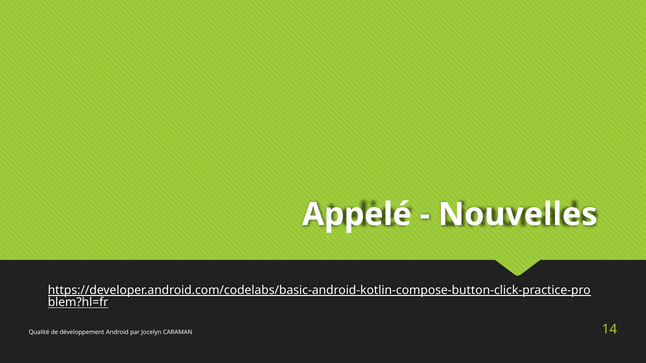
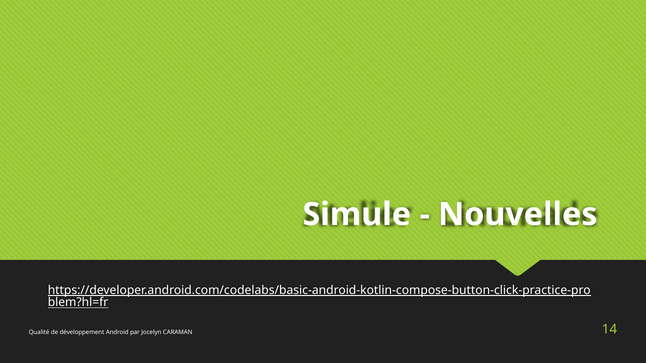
Appelé: Appelé -> Simule (357, 215)
